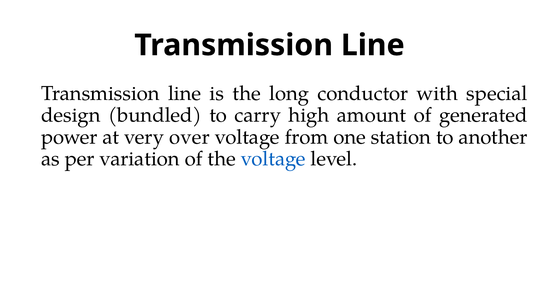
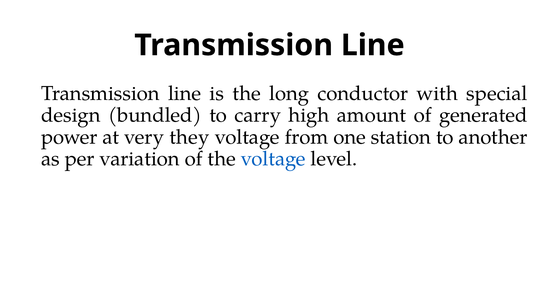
over: over -> they (189, 137)
